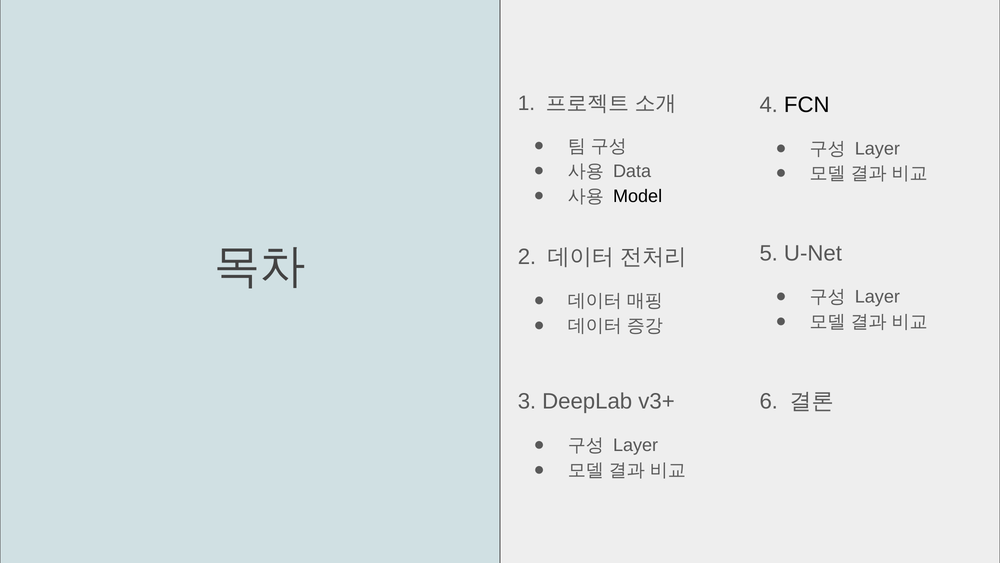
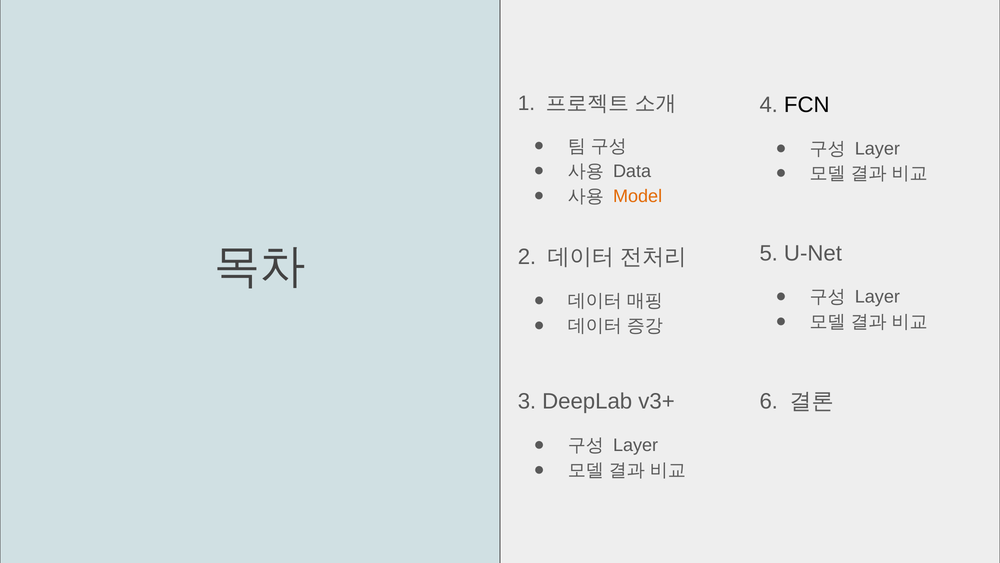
Model colour: black -> orange (638, 196)
